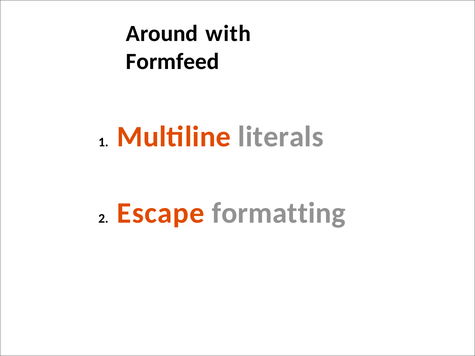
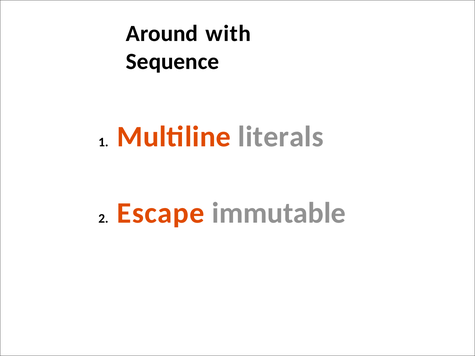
Formfeed: Formfeed -> Sequence (173, 61)
formatting: formatting -> immutable (279, 213)
